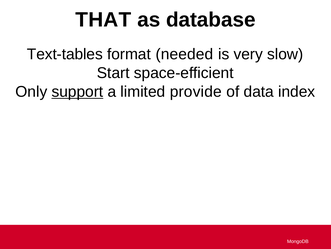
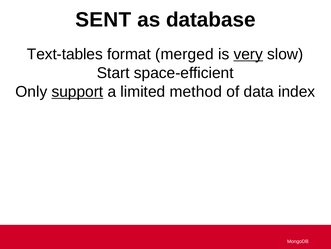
THAT: THAT -> SENT (103, 20)
needed: needed -> merged (184, 54)
very underline: none -> present (248, 54)
provide: provide -> method (196, 91)
